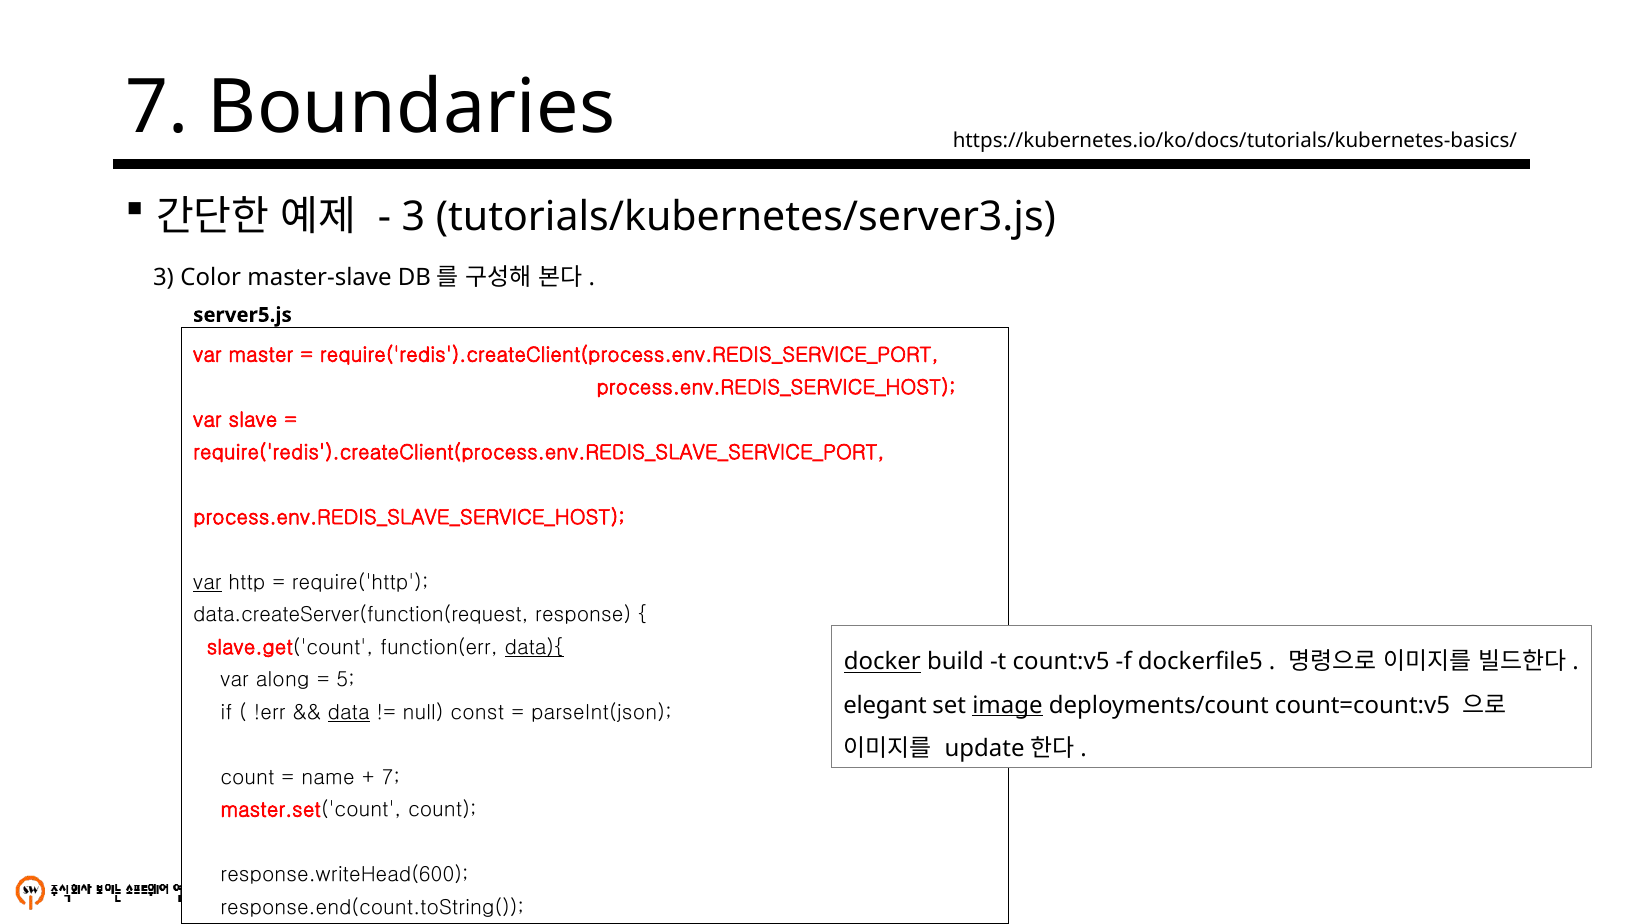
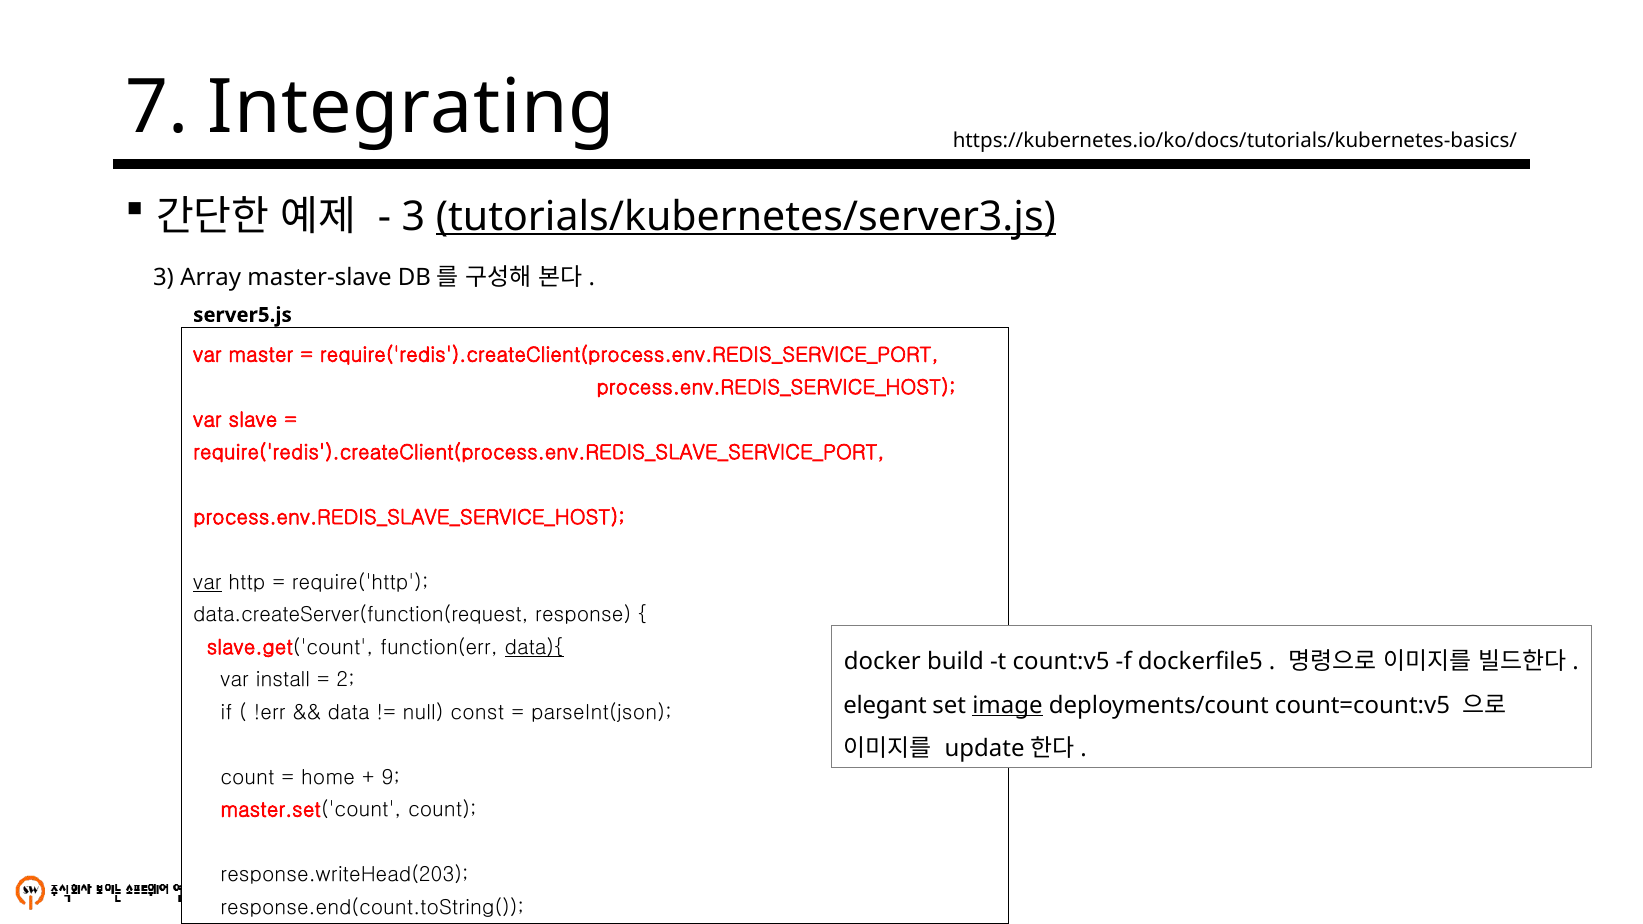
Boundaries: Boundaries -> Integrating (412, 108)
tutorials/kubernetes/server3.js underline: none -> present (746, 217)
Color: Color -> Array (211, 278)
docker underline: present -> none (882, 662)
along: along -> install (283, 680)
5: 5 -> 2 (346, 680)
data underline: present -> none (349, 712)
name: name -> home (328, 777)
7: 7 -> 9 (391, 777)
response.writeHead(600: response.writeHead(600 -> response.writeHead(203 (345, 875)
